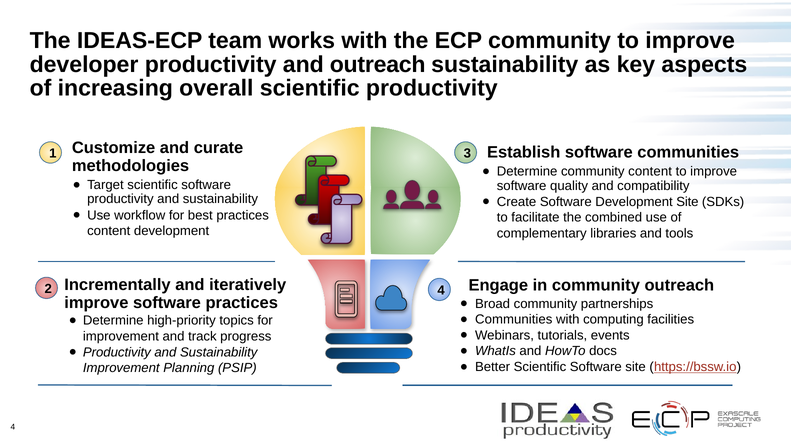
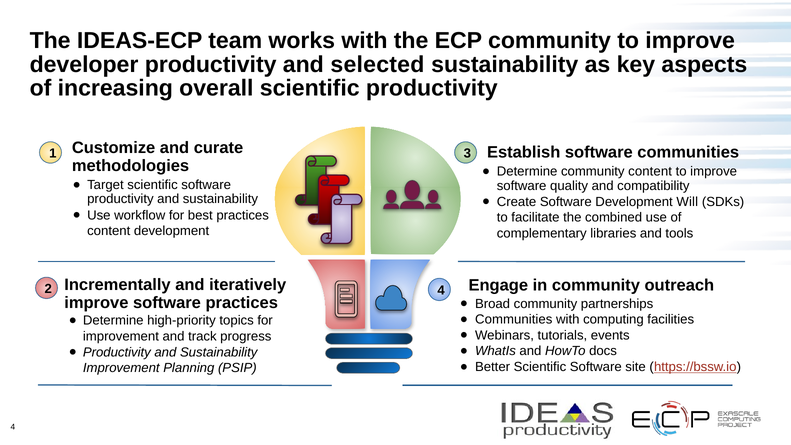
and outreach: outreach -> selected (377, 64)
Development Site: Site -> Will (687, 202)
